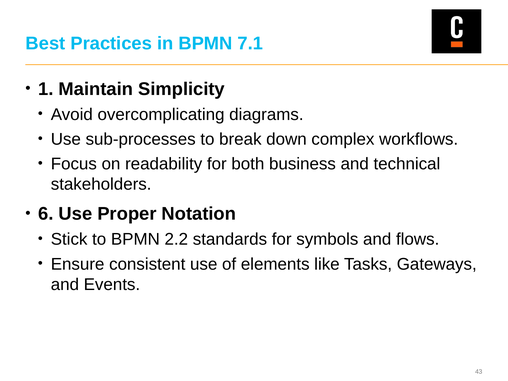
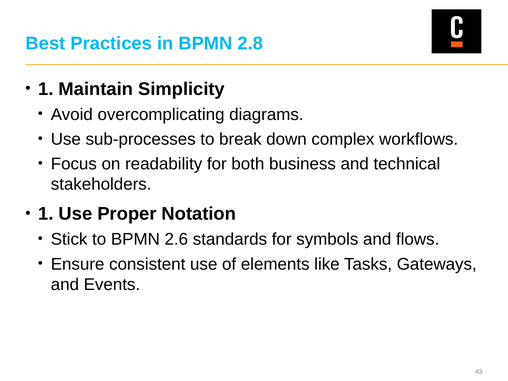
7.1: 7.1 -> 2.8 (250, 43)
6: 6 -> 1 (46, 214)
2.2: 2.2 -> 2.6 (176, 239)
